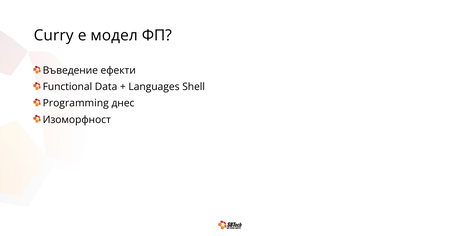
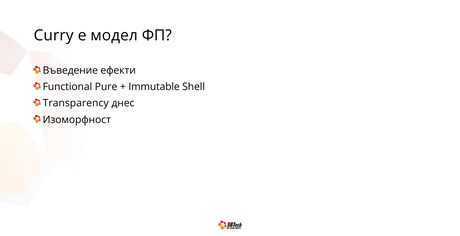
Data: Data -> Pure (106, 87)
Languages: Languages -> Immutable (154, 87)
Programming: Programming -> Transparency (76, 103)
